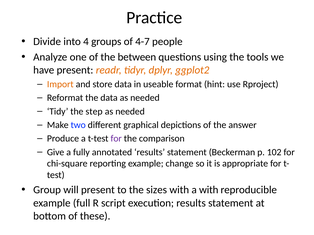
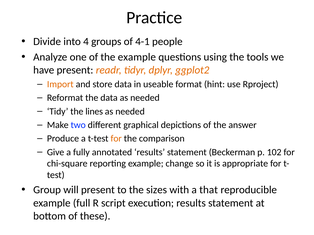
4-7: 4-7 -> 4-1 (142, 42)
the between: between -> example (137, 57)
step: step -> lines (94, 112)
for colour: purple -> orange (116, 139)
a with: with -> that (209, 190)
